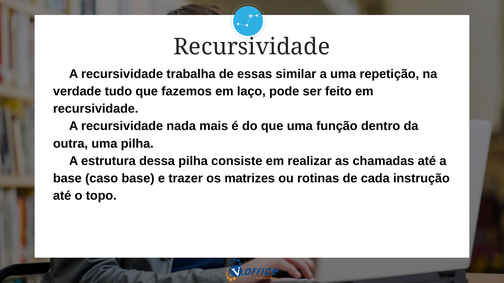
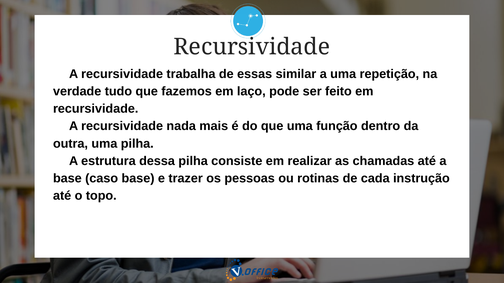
matrizes: matrizes -> pessoas (250, 179)
